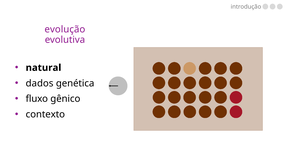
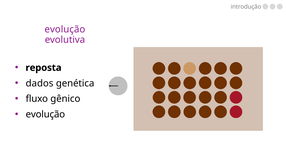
natural: natural -> reposta (44, 68)
contexto: contexto -> evolução (45, 114)
